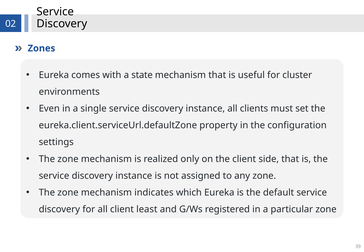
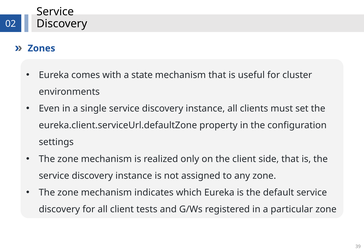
least: least -> tests (147, 209)
